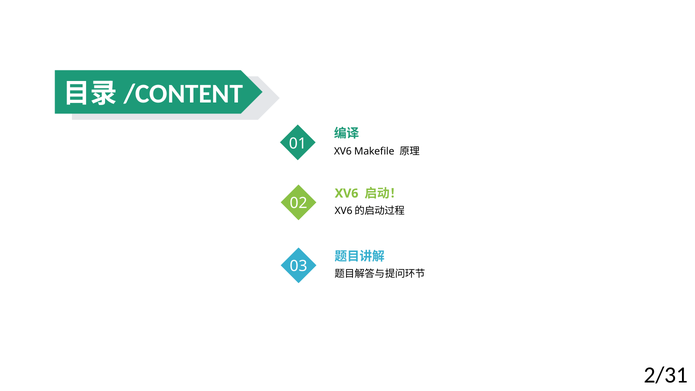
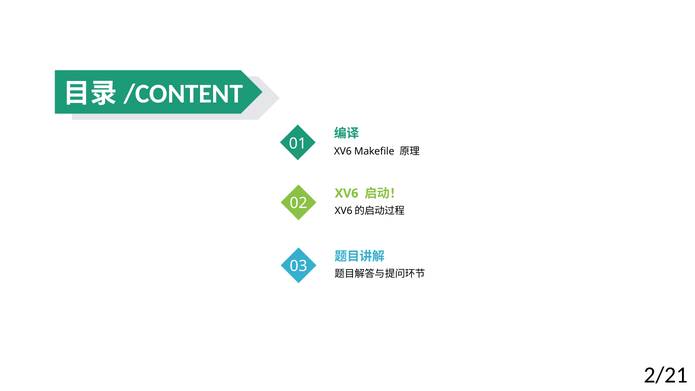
2/31: 2/31 -> 2/21 (666, 375)
